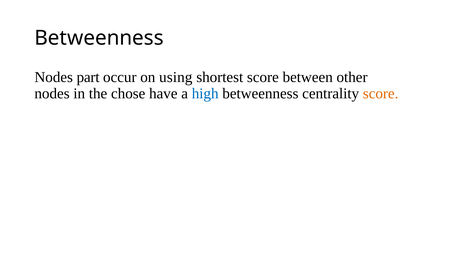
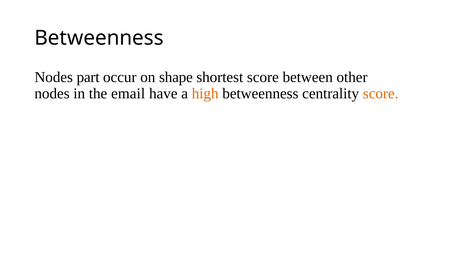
using: using -> shape (176, 77)
chose: chose -> email (128, 94)
high colour: blue -> orange (205, 94)
